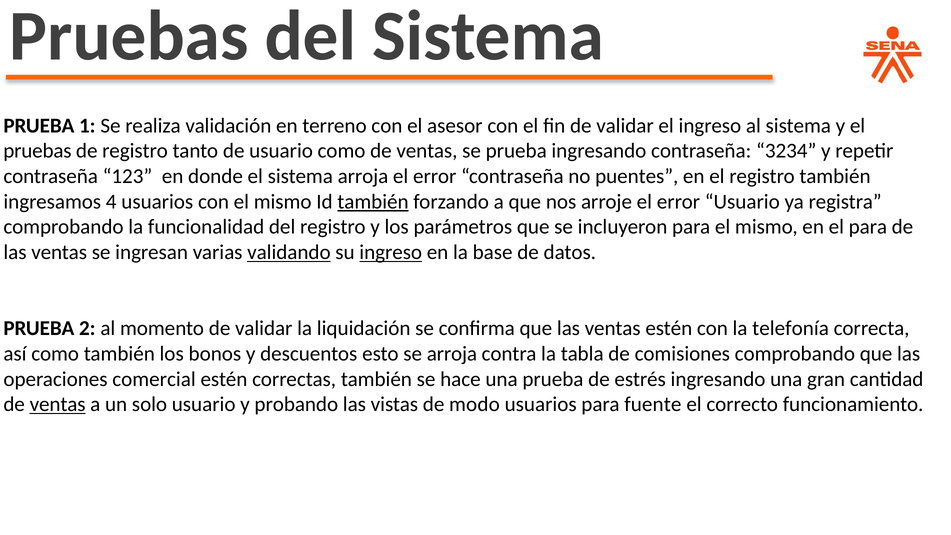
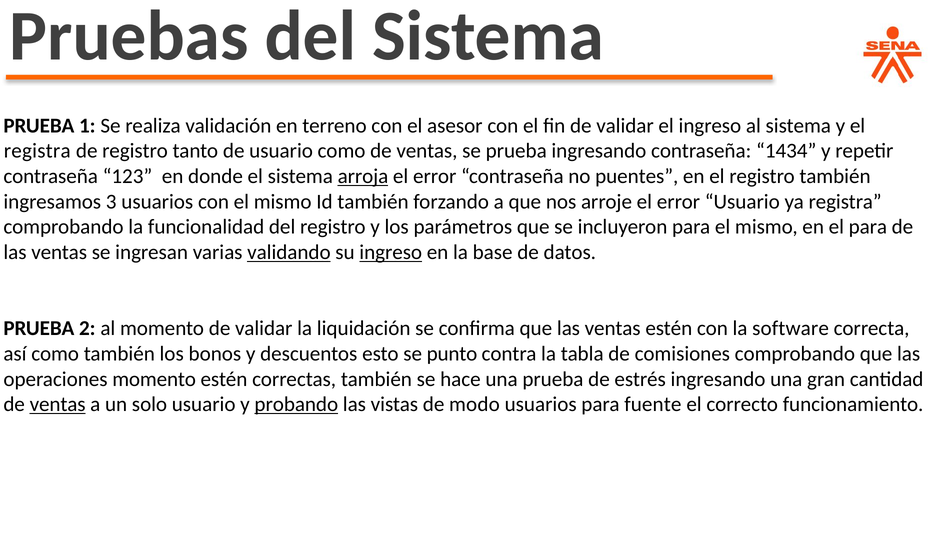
pruebas: pruebas -> registra (37, 151)
3234: 3234 -> 1434 (786, 151)
arroja underline: none -> present (363, 176)
4: 4 -> 3 (111, 202)
también underline: present -> none (373, 202)
telefonía: telefonía -> software (791, 328)
se arroja: arroja -> punto (452, 354)
operaciones comercial: comercial -> momento (154, 379)
probando underline: none -> present (296, 404)
